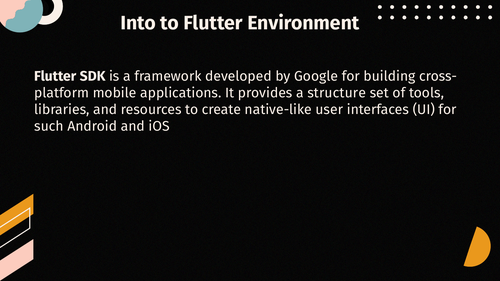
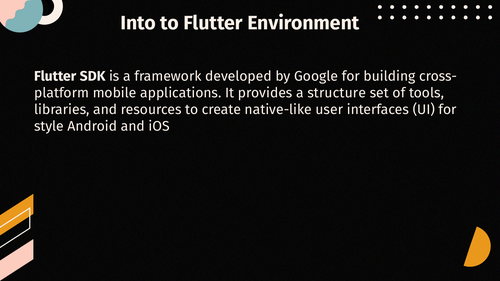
such: such -> style (49, 126)
